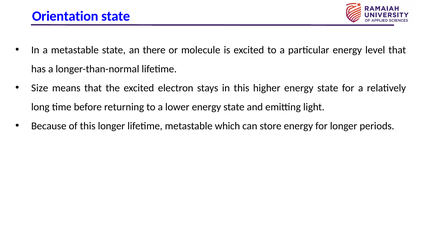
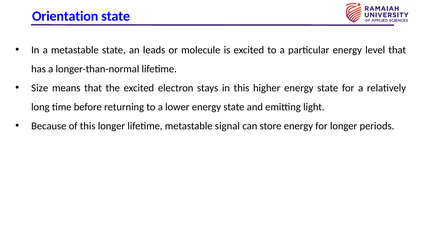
there: there -> leads (154, 50)
which: which -> signal (227, 126)
